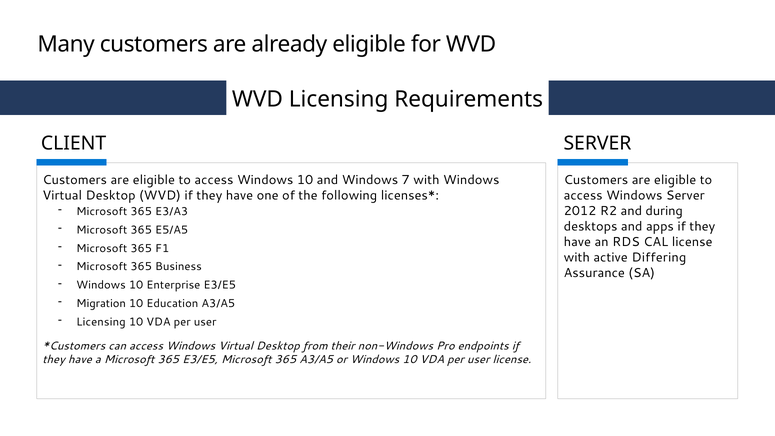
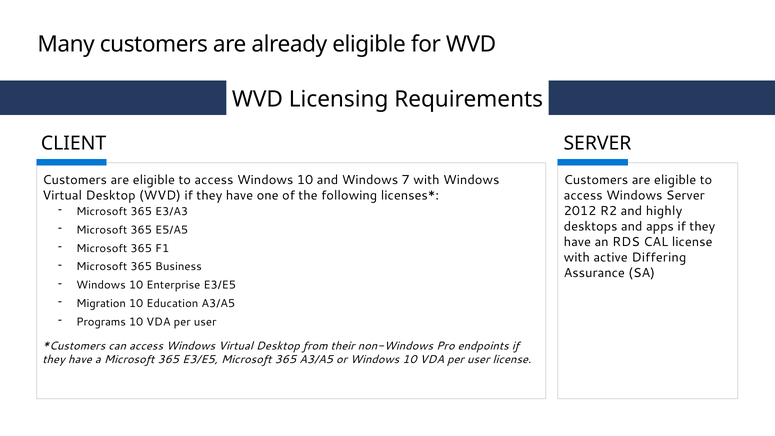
during: during -> highly (664, 211)
Licensing: Licensing -> Programs (101, 322)
